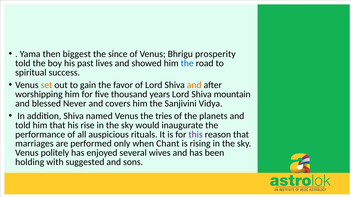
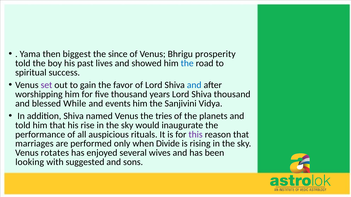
set colour: orange -> purple (47, 85)
and colour: orange -> blue (194, 85)
Shiva mountain: mountain -> thousand (232, 94)
Never: Never -> While (75, 104)
covers: covers -> events (118, 104)
Chant: Chant -> Divide (168, 144)
politely: politely -> rotates (55, 153)
holding: holding -> looking (30, 162)
